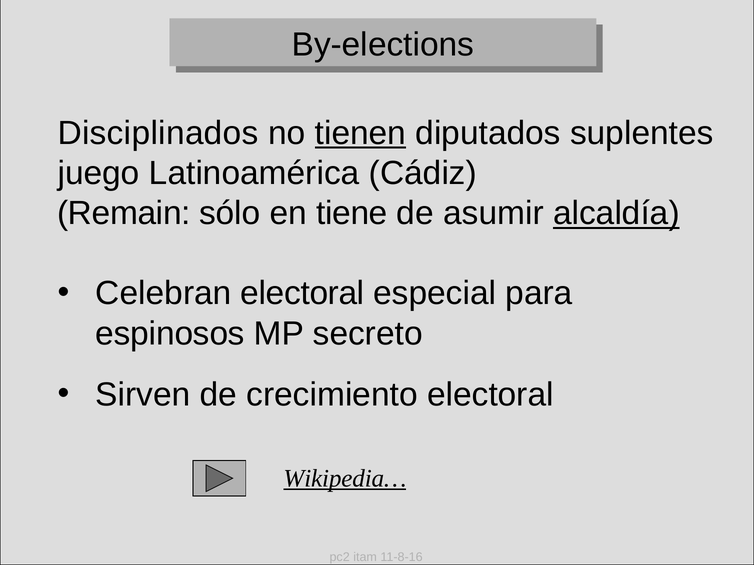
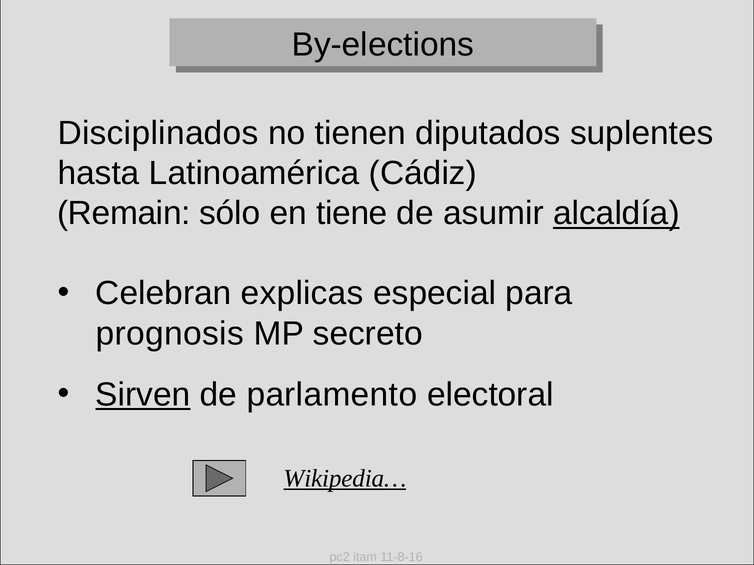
tienen underline: present -> none (360, 133)
juego: juego -> hasta (99, 173)
Celebran electoral: electoral -> explicas (302, 294)
espinosos: espinosos -> prognosis (170, 334)
Sirven underline: none -> present (143, 395)
crecimiento: crecimiento -> parlamento (332, 395)
